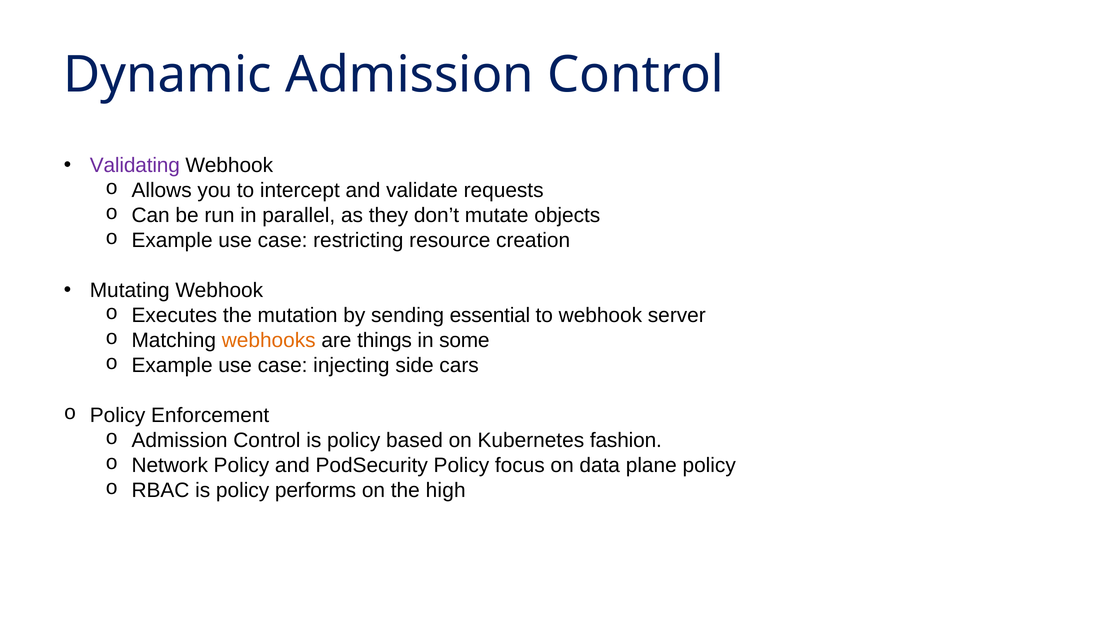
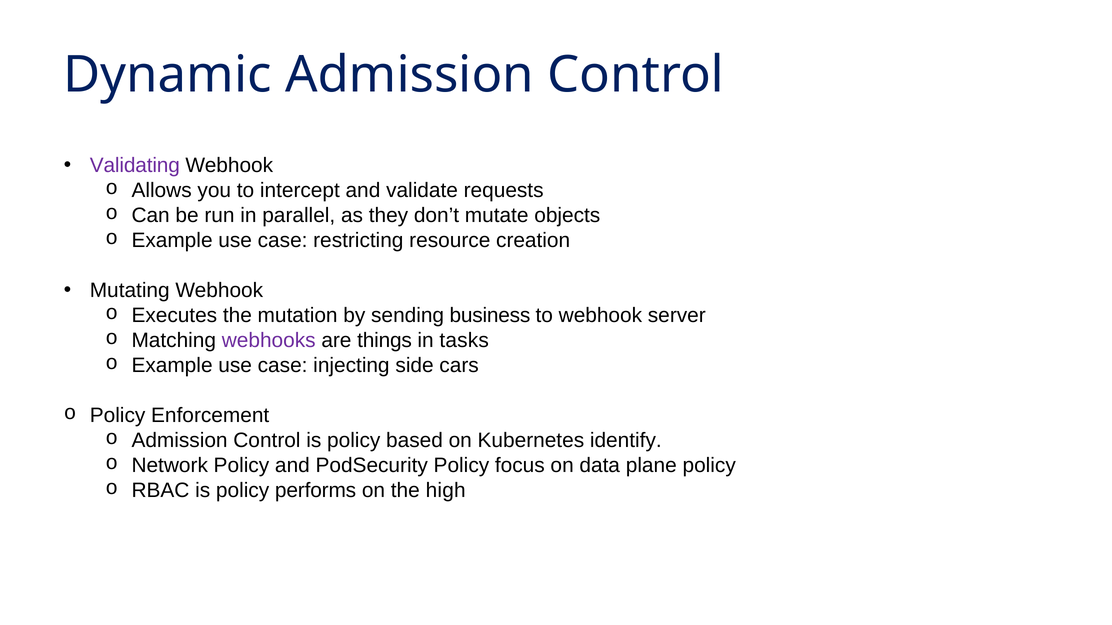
essential: essential -> business (490, 316)
webhooks colour: orange -> purple (269, 341)
some: some -> tasks (464, 341)
fashion: fashion -> identify (626, 441)
